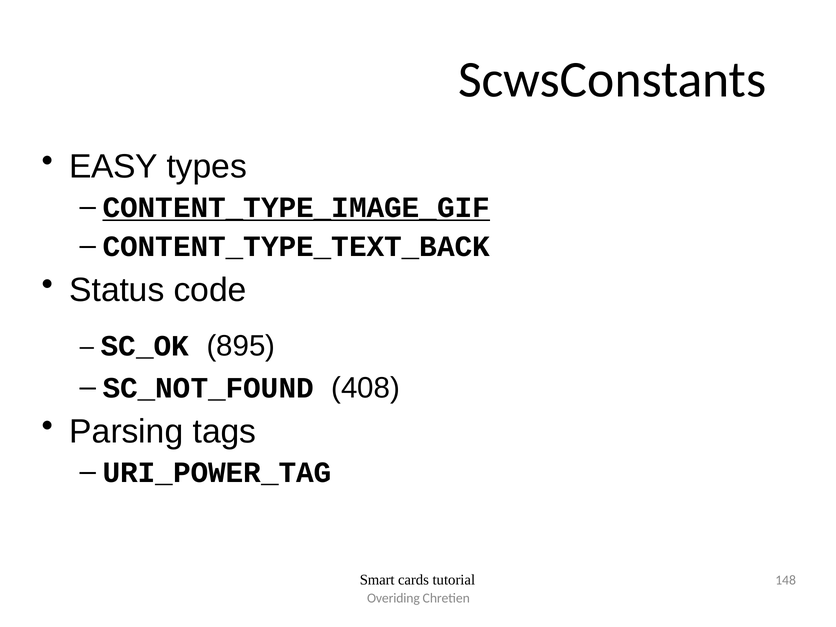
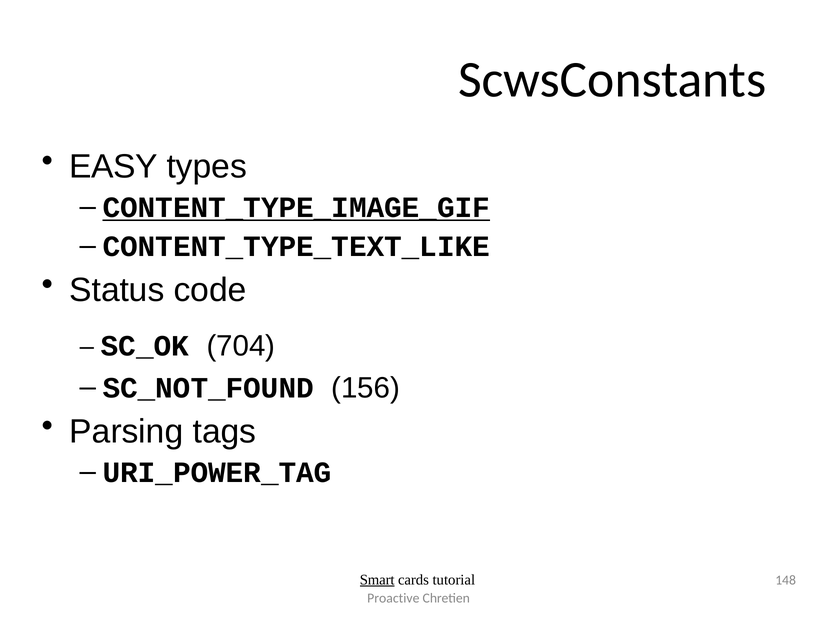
CONTENT_TYPE_TEXT_BACK: CONTENT_TYPE_TEXT_BACK -> CONTENT_TYPE_TEXT_LIKE (296, 246)
895: 895 -> 704 (241, 346)
408: 408 -> 156 (366, 388)
Smart underline: none -> present (377, 579)
Overiding: Overiding -> Proactive (393, 598)
